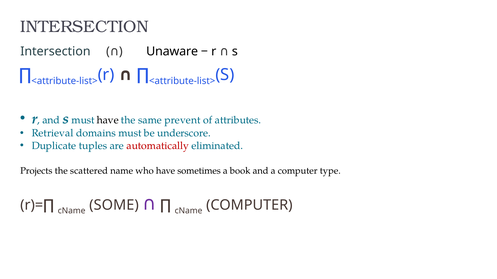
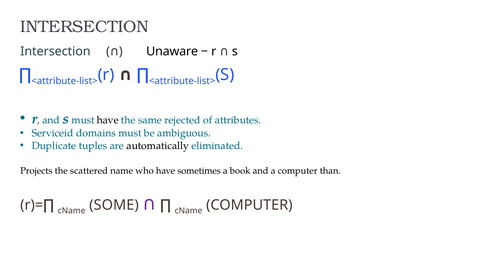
prevent: prevent -> rejected (182, 120)
Retrieval: Retrieval -> Serviceid (53, 134)
underscore: underscore -> ambiguous (184, 134)
automatically colour: red -> black (158, 146)
type: type -> than (330, 171)
